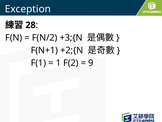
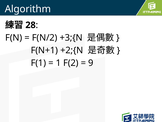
Exception: Exception -> Algorithm (28, 9)
